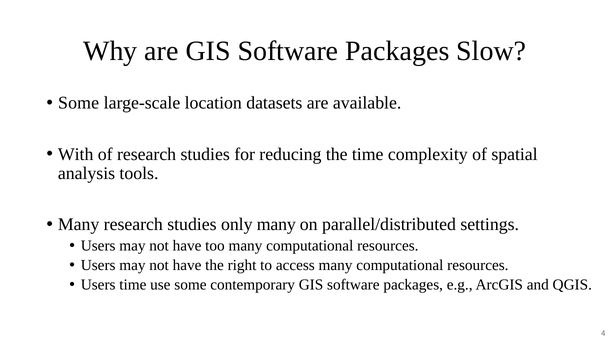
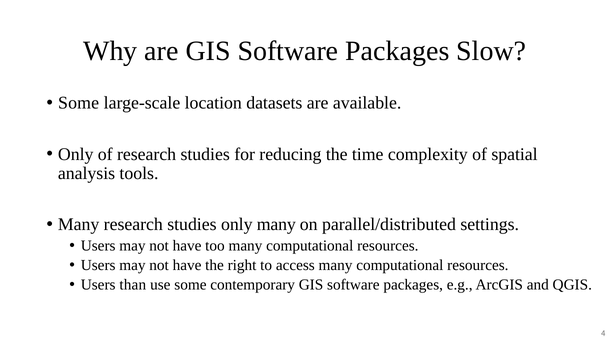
With: With -> Only (76, 154)
Users time: time -> than (133, 285)
